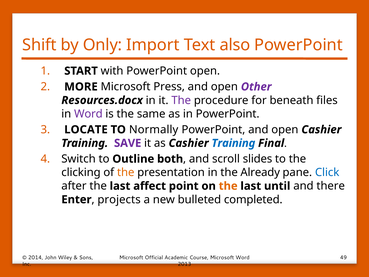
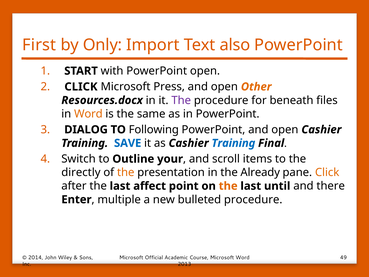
Shift: Shift -> First (39, 45)
MORE: MORE -> CLICK (81, 87)
Other colour: purple -> orange (256, 87)
Word colour: purple -> orange (88, 114)
LOCATE: LOCATE -> DIALOG (86, 129)
Normally: Normally -> Following (154, 129)
SAVE colour: purple -> blue (128, 143)
both: both -> your (170, 159)
slides: slides -> items (257, 159)
clicking: clicking -> directly (81, 172)
Click colour: blue -> orange (327, 172)
projects: projects -> multiple (119, 199)
bulleted completed: completed -> procedure (253, 199)
